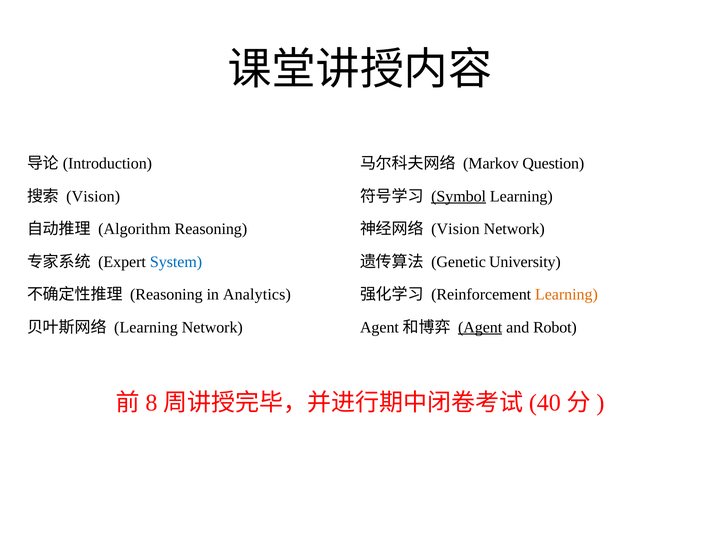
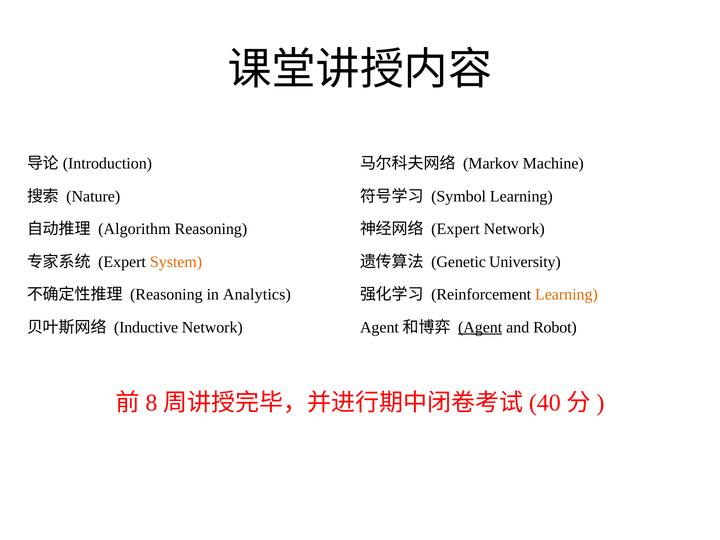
Question: Question -> Machine (553, 163)
Vision: Vision -> Nature (93, 196)
Symbol underline: present -> none (459, 196)
Vision: Vision -> Expert (455, 229)
System colour: blue -> orange (176, 262)
Learning: Learning -> Inductive (146, 327)
